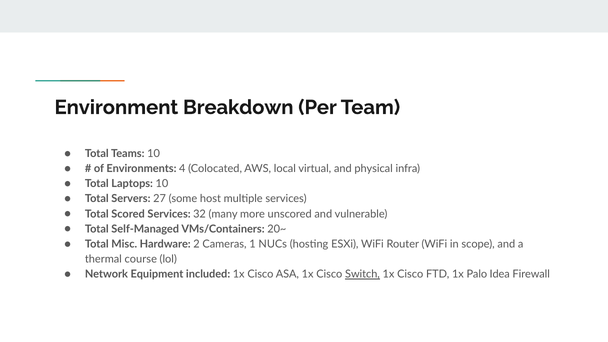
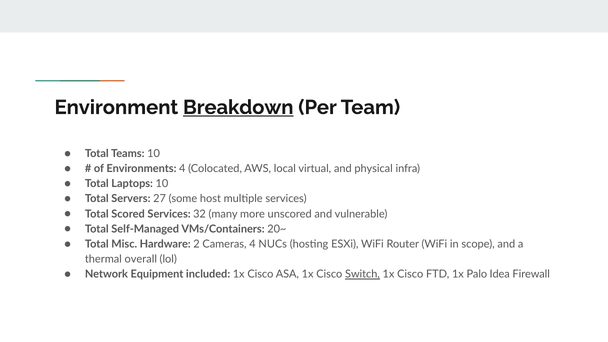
Breakdown underline: none -> present (238, 107)
Cameras 1: 1 -> 4 (253, 244)
course: course -> overall (141, 259)
